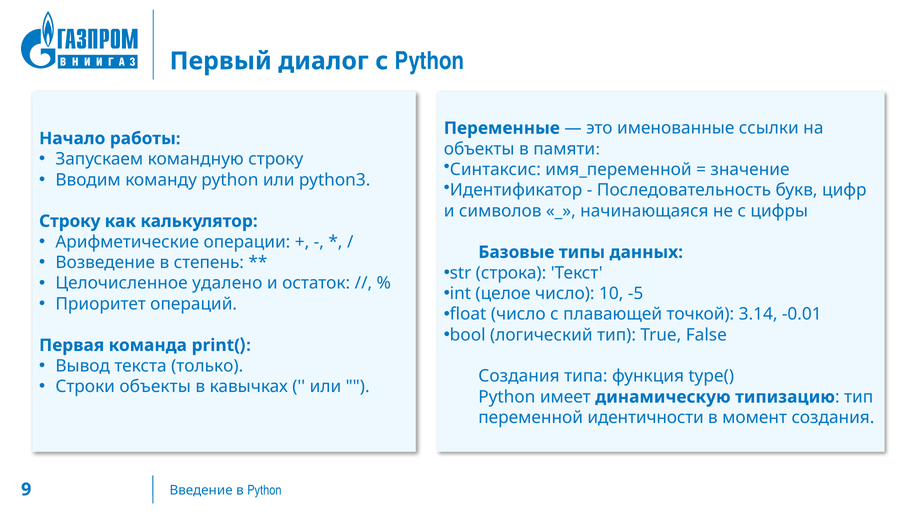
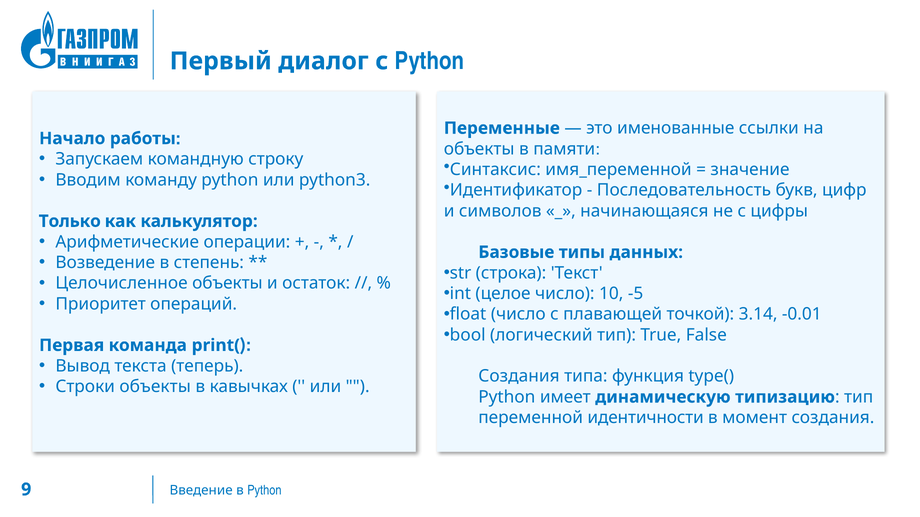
Строку: Строку -> Только (70, 221)
Целочисленное удалено: удалено -> объекты (227, 284)
только: только -> теперь (207, 366)
